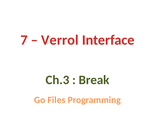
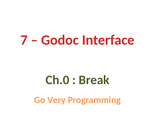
Verrol: Verrol -> Godoc (60, 40)
Ch.3: Ch.3 -> Ch.0 (57, 80)
Files: Files -> Very (56, 100)
